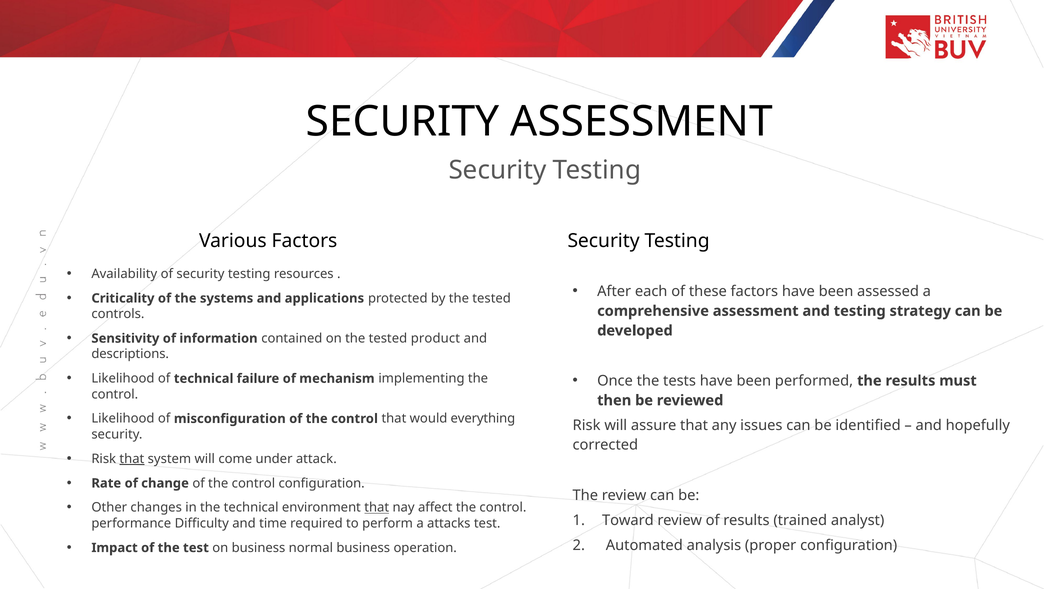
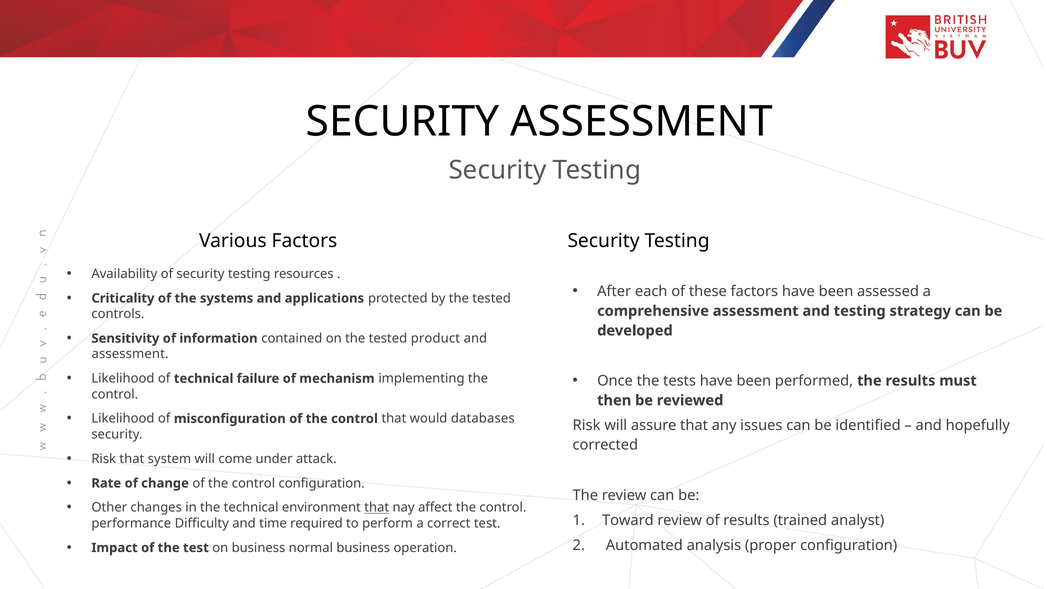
descriptions: descriptions -> assessment (130, 354)
everything: everything -> databases (483, 419)
that underline: present -> none (132, 459)
attacks: attacks -> correct (449, 523)
